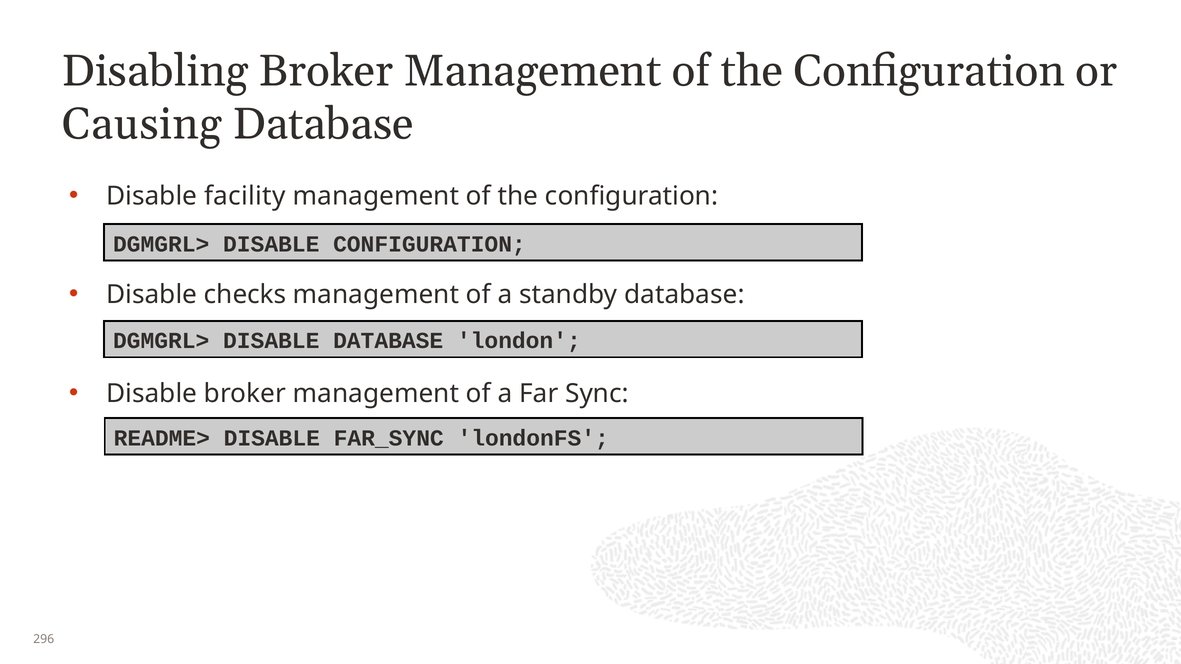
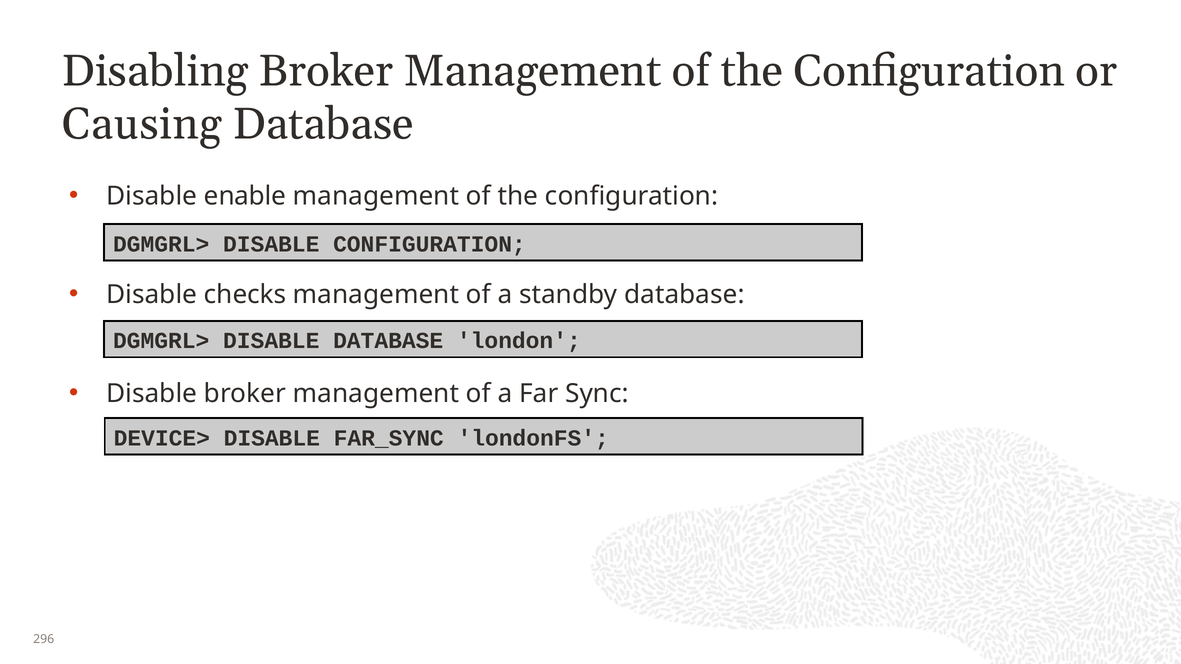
facility: facility -> enable (245, 196)
README>: README> -> DEVICE> (162, 438)
